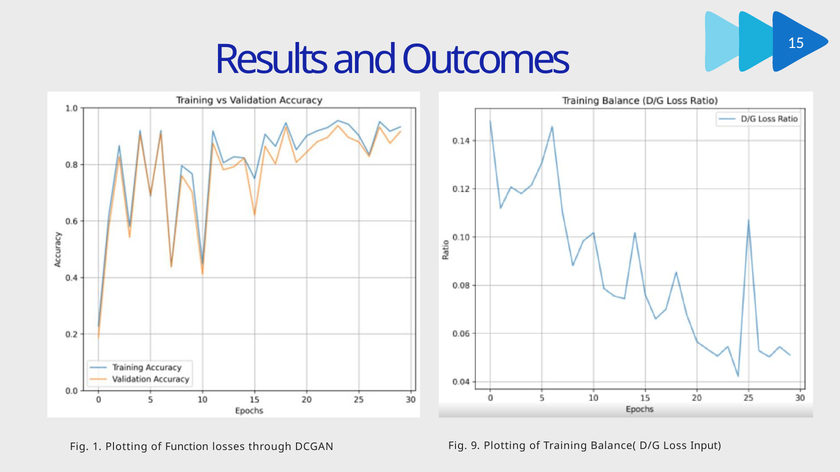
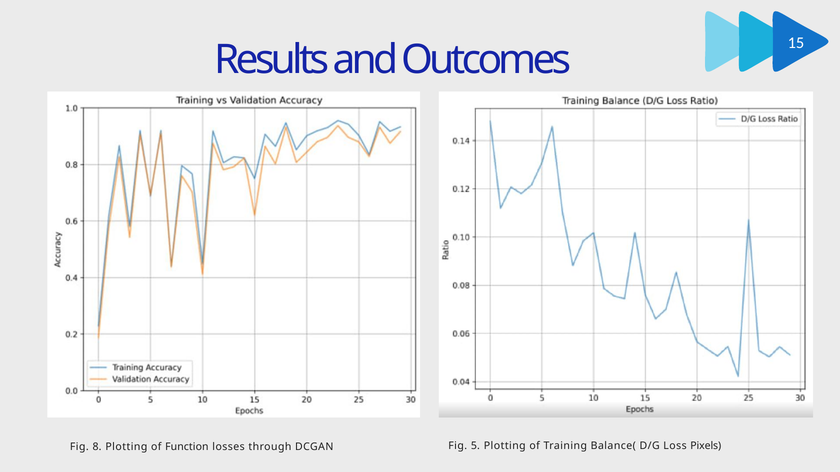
1: 1 -> 8 (97, 447)
9: 9 -> 5 (475, 446)
Input: Input -> Pixels (706, 446)
